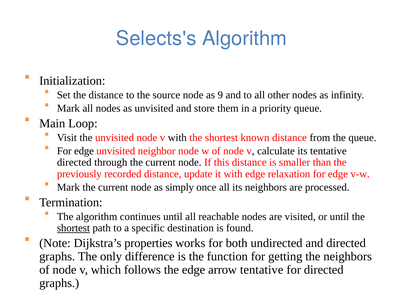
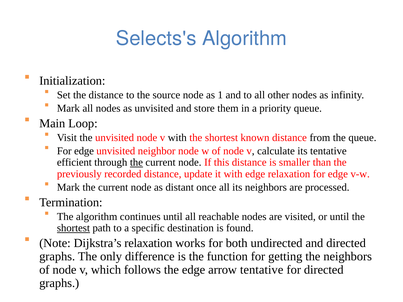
9: 9 -> 1 (220, 95)
directed: directed -> efficient (74, 163)
the underline: none -> present (136, 163)
simply: simply -> distant (180, 188)
Dijkstra’s properties: properties -> relaxation (148, 243)
